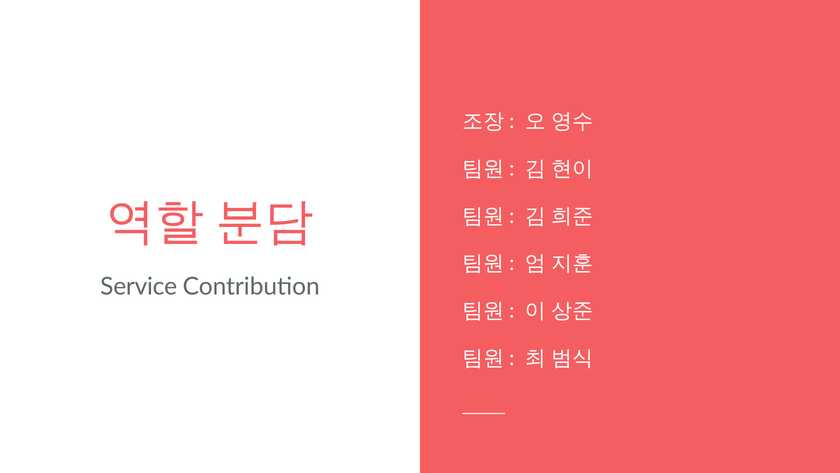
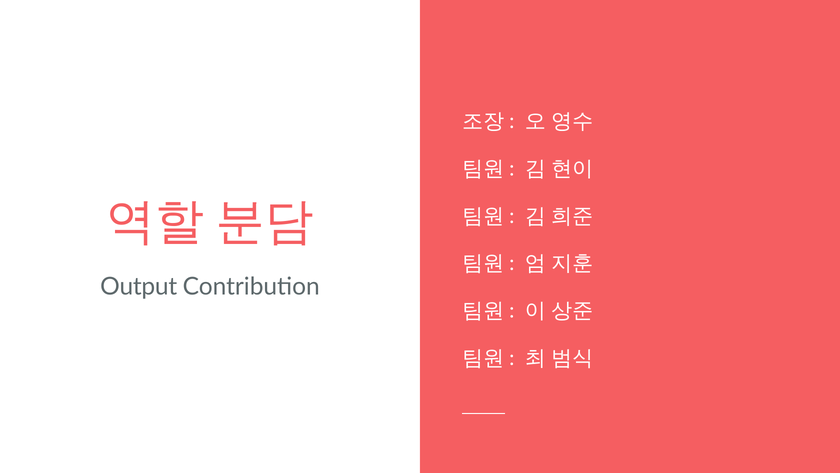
Service: Service -> Output (139, 286)
